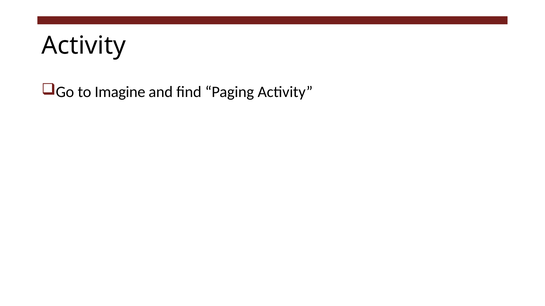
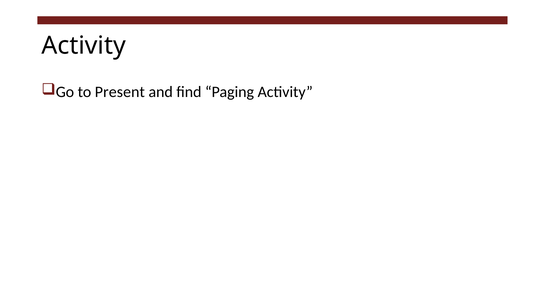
Imagine: Imagine -> Present (120, 92)
